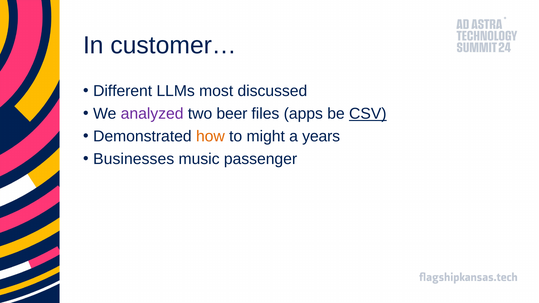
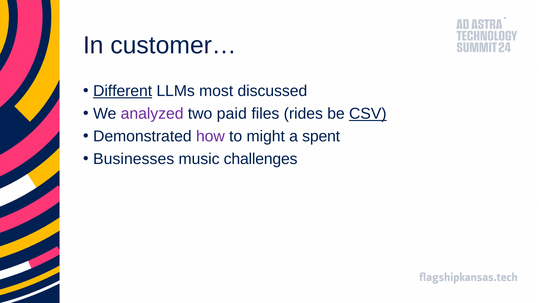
Different underline: none -> present (123, 91)
beer: beer -> paid (232, 114)
apps: apps -> rides (303, 114)
how colour: orange -> purple (210, 136)
years: years -> spent (321, 136)
passenger: passenger -> challenges (261, 159)
